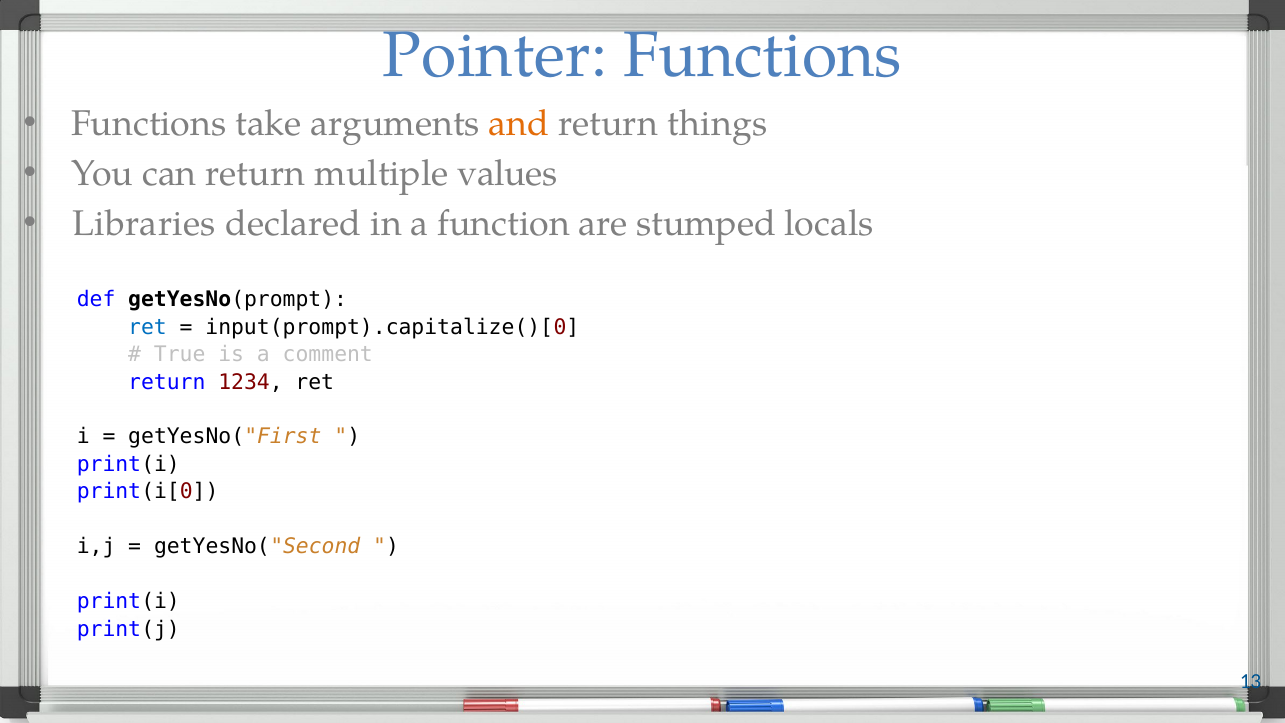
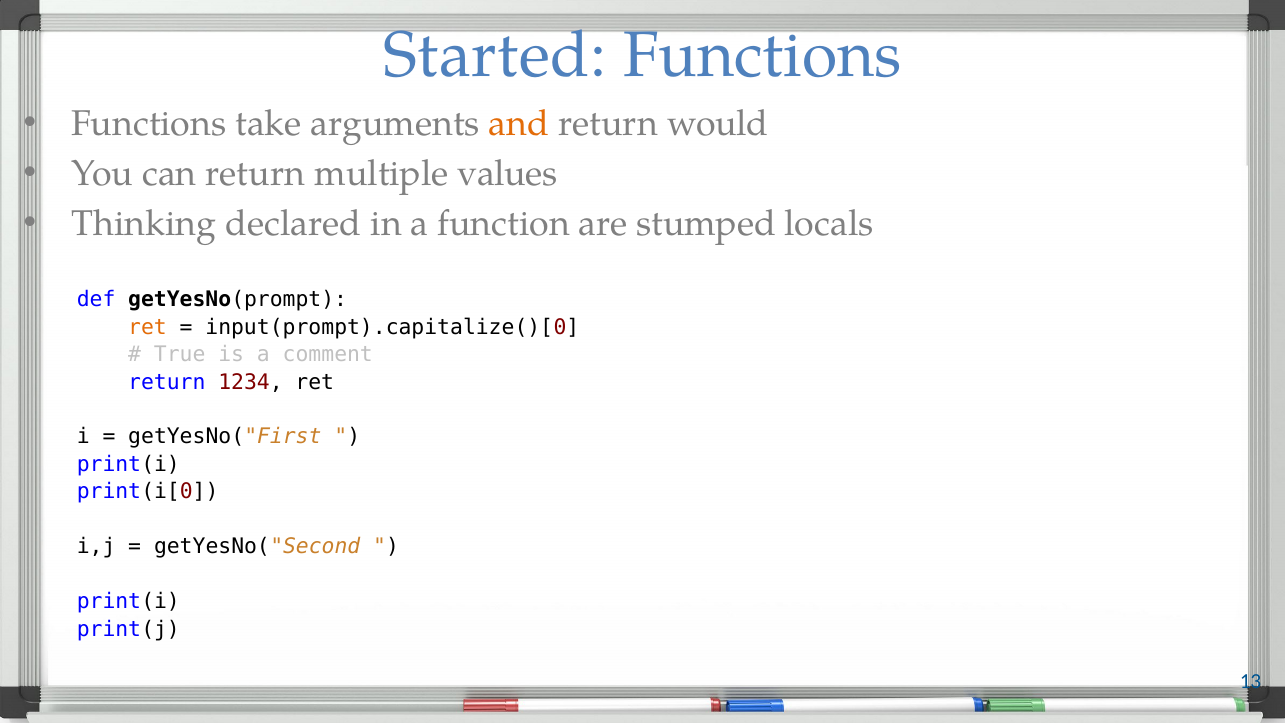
Pointer: Pointer -> Started (495, 55)
things: things -> would (718, 124)
Libraries: Libraries -> Thinking (144, 224)
ret colour: blue -> orange (148, 327)
